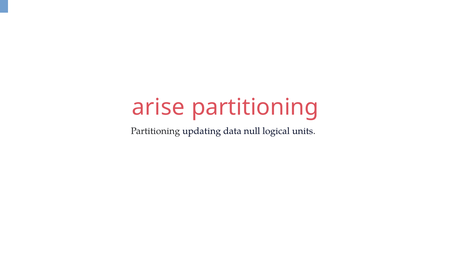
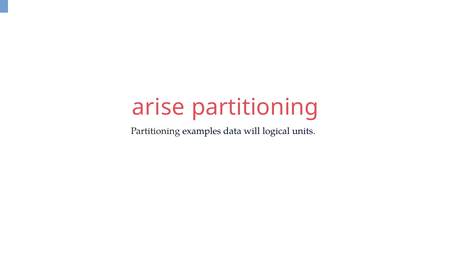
updating: updating -> examples (202, 131)
null: null -> will (252, 131)
